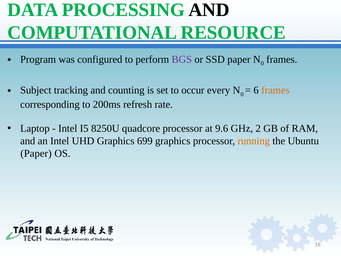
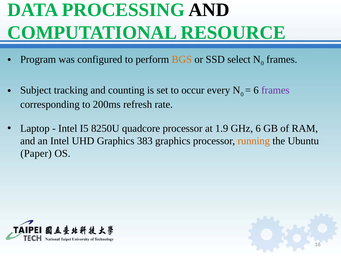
BGS colour: purple -> orange (182, 59)
SSD paper: paper -> select (239, 59)
frames colour: orange -> purple (275, 90)
9.6: 9.6 -> 1.9 (222, 128)
GHz 2: 2 -> 6 (258, 128)
699: 699 -> 383 (145, 141)
